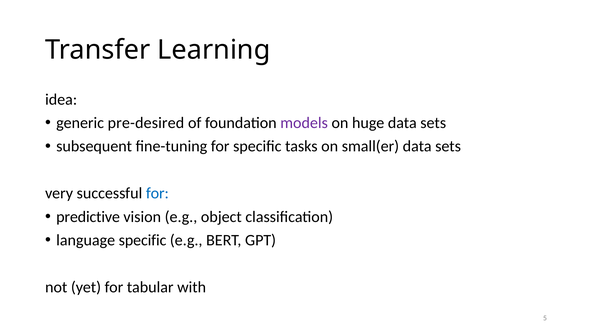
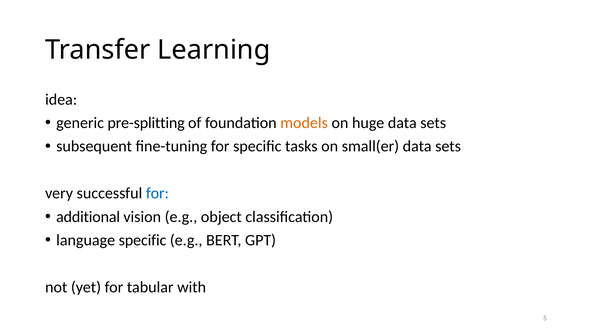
pre-desired: pre-desired -> pre-splitting (146, 123)
models colour: purple -> orange (304, 123)
predictive: predictive -> additional (88, 217)
